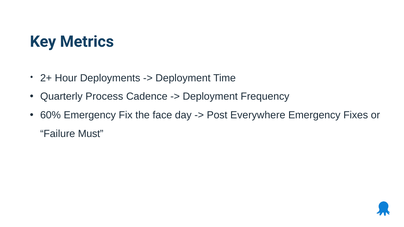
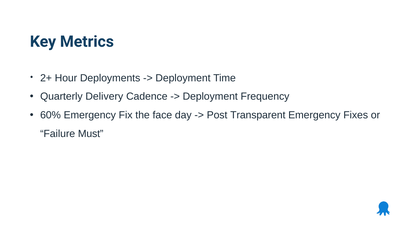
Process: Process -> Delivery (104, 97)
Everywhere: Everywhere -> Transparent (258, 115)
